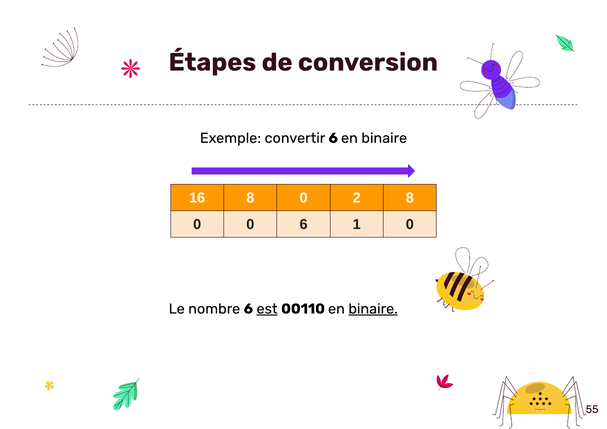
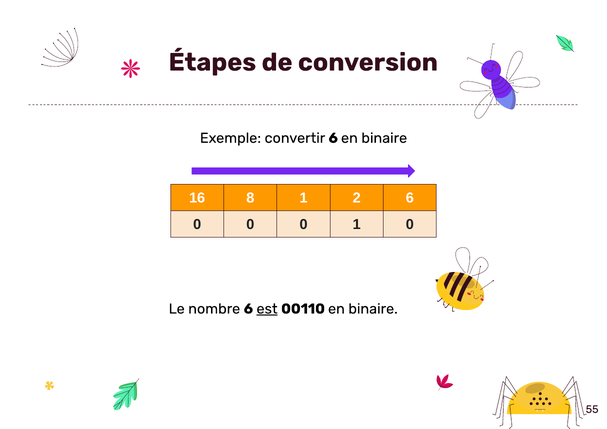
16 8 0: 0 -> 1 (304, 198)
2 8: 8 -> 6 (410, 198)
0 0 6: 6 -> 0 (304, 224)
binaire underline: present -> none (373, 309)
